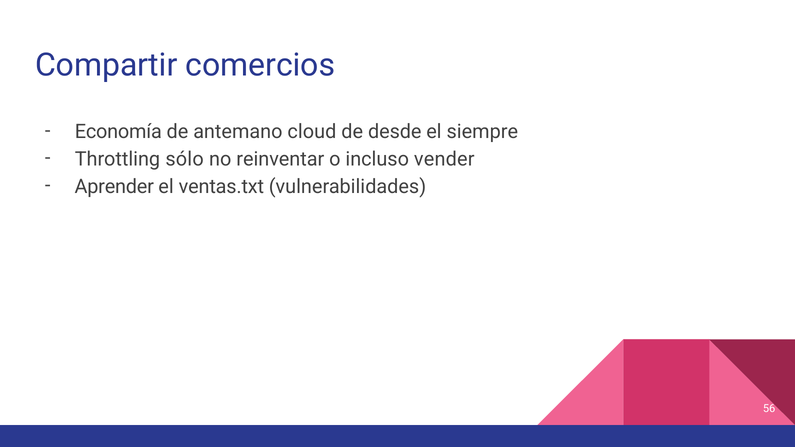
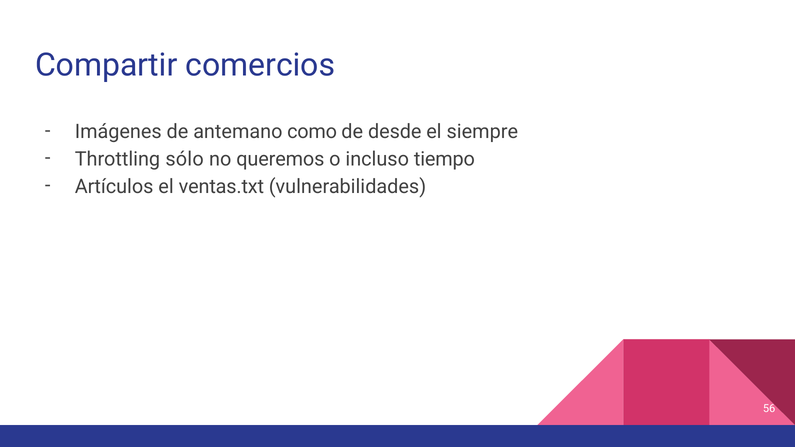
Economía: Economía -> Imágenes (118, 132)
cloud: cloud -> como (312, 132)
reinventar: reinventar -> queremos (280, 159)
vender: vender -> tiempo (444, 159)
Aprender: Aprender -> Artículos (114, 187)
